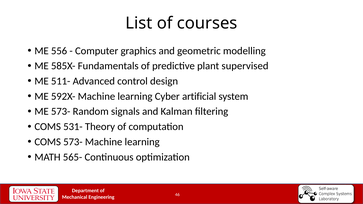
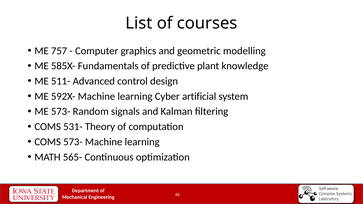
556: 556 -> 757 (59, 51)
supervised: supervised -> knowledge (245, 66)
